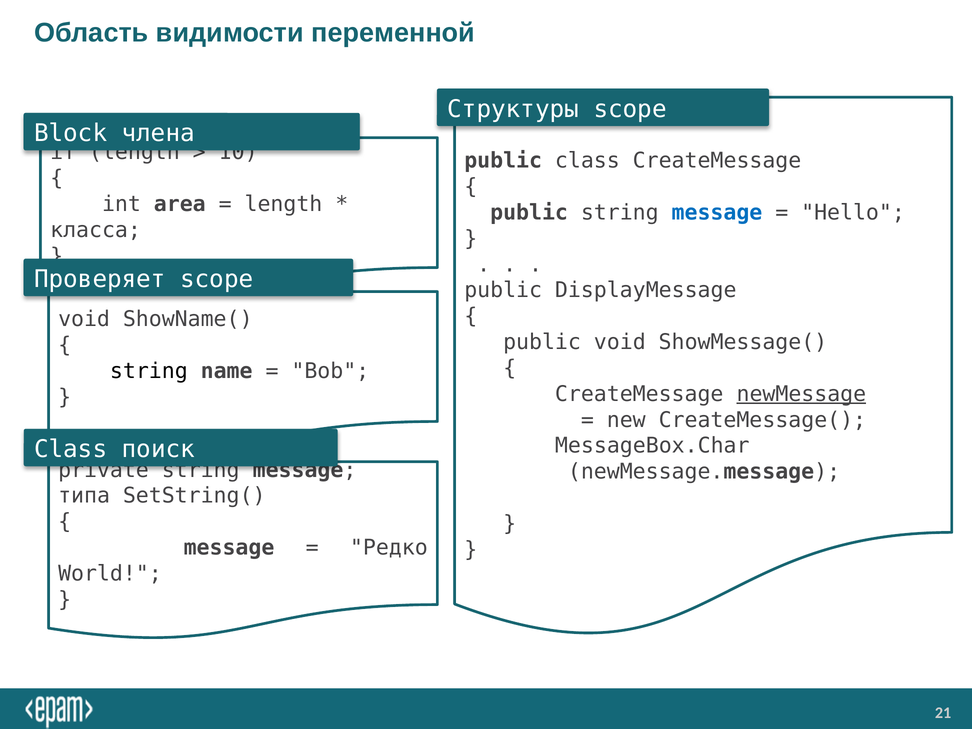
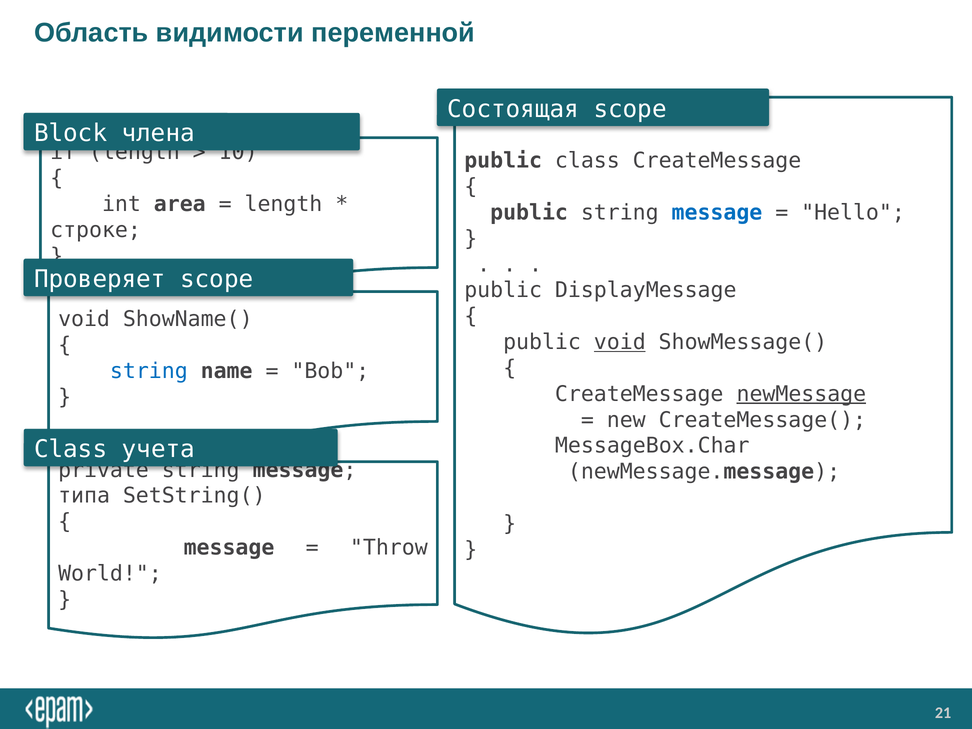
Структуры: Структуры -> Состоящая (513, 109)
класса: класса -> строке (96, 230)
void underline: none -> present (620, 342)
string colour: black -> blue (149, 371)
поиск: поиск -> учета (158, 449)
Редко: Редко -> Throw (389, 548)
